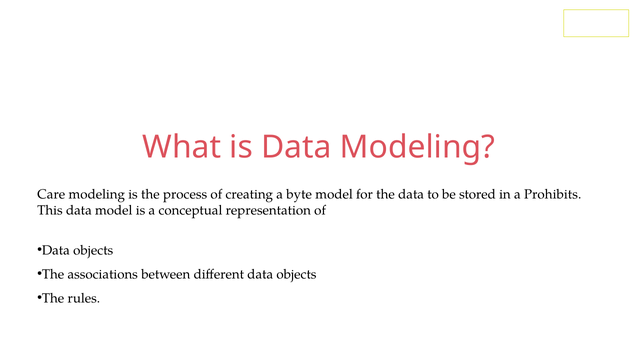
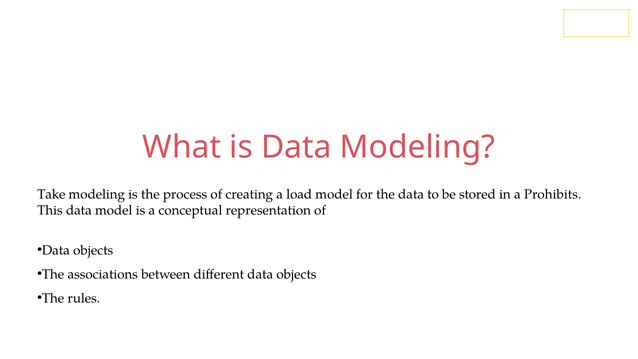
Care: Care -> Take (51, 194)
byte: byte -> load (299, 194)
